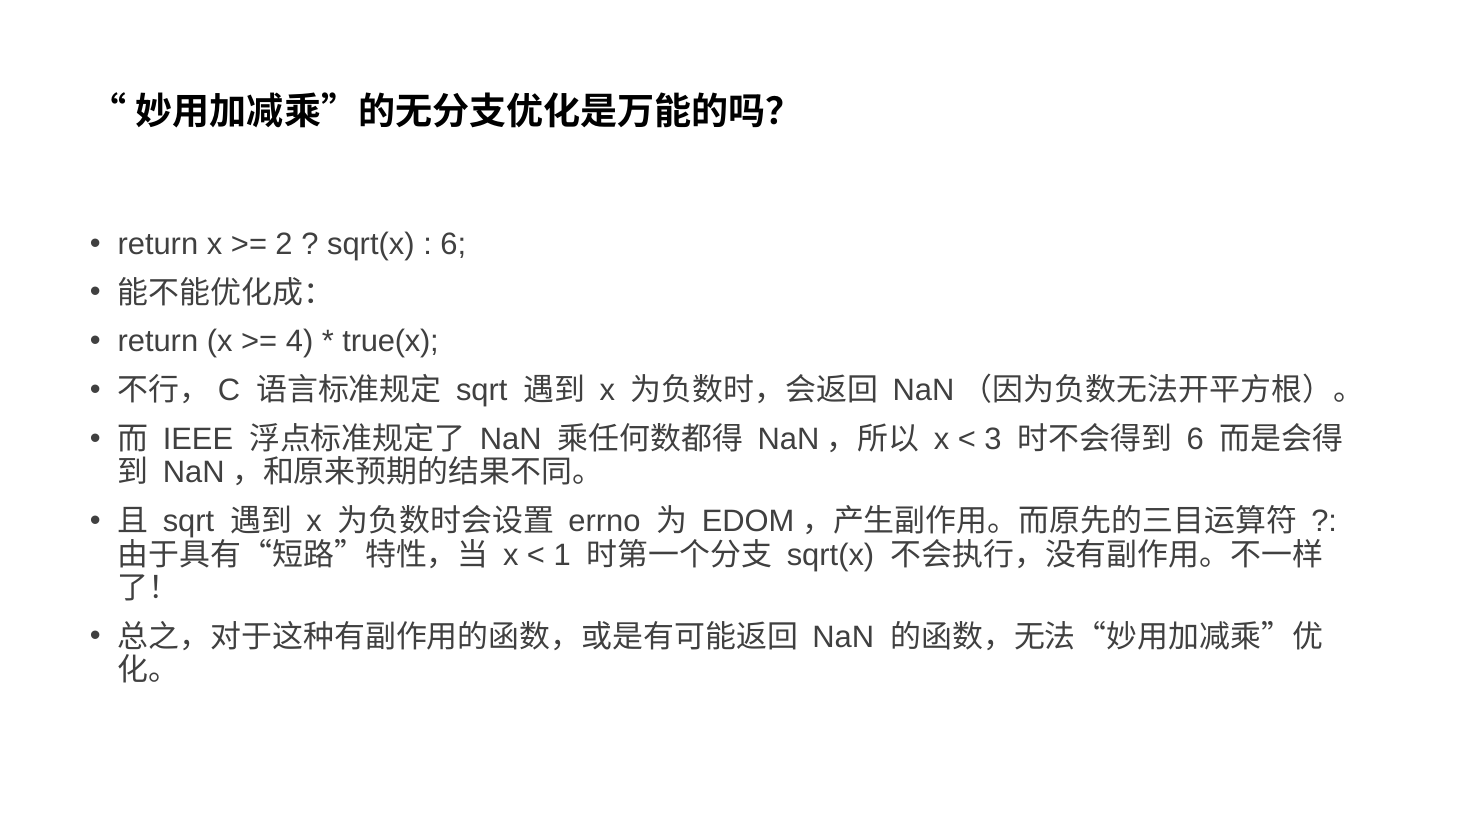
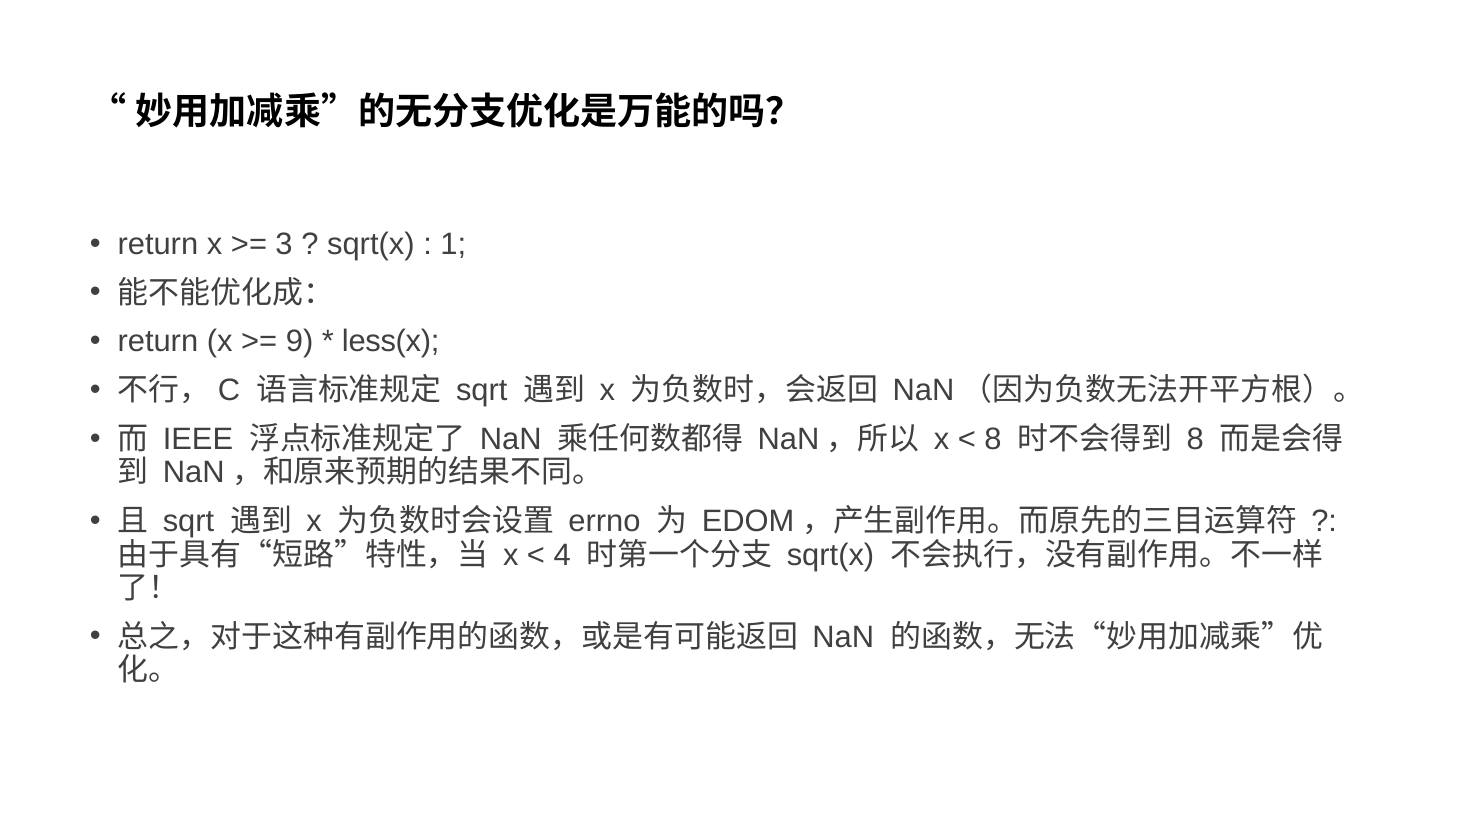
2: 2 -> 3 (284, 244)
6: 6 -> 1 (453, 244)
4: 4 -> 9 (300, 342)
true(x: true(x -> less(x (391, 342)
3: 3 -> 8 (993, 439)
6: 6 -> 8 (1195, 439)
1: 1 -> 4 (562, 555)
